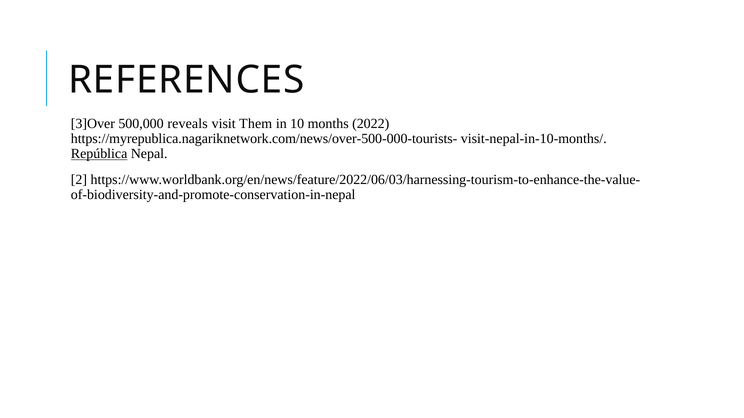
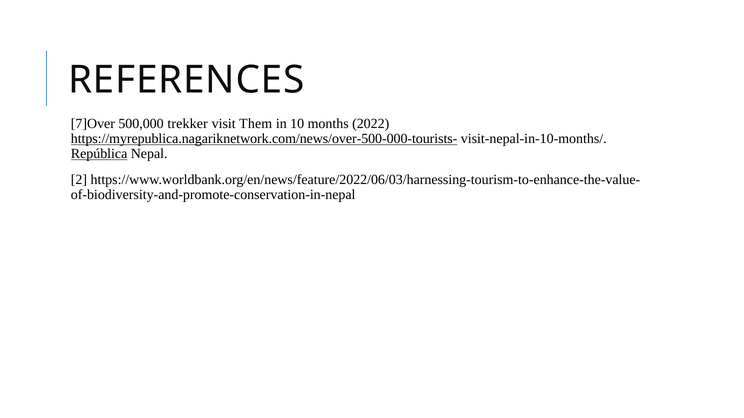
3]Over: 3]Over -> 7]Over (93, 124)
reveals: reveals -> trekker (188, 124)
https://myrepublica.nagariknetwork.com/news/over-500-000-tourists- underline: none -> present (264, 139)
